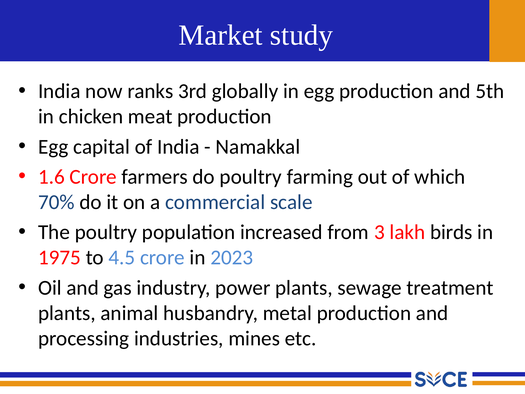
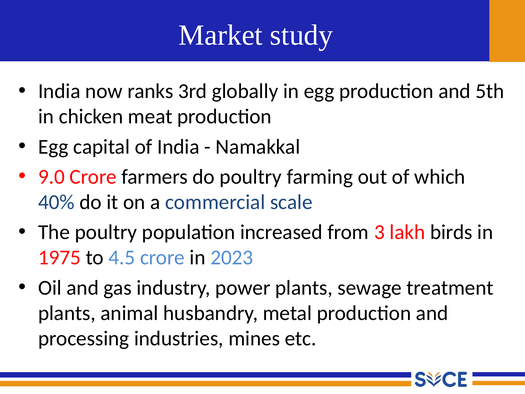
1.6: 1.6 -> 9.0 (51, 177)
70%: 70% -> 40% (56, 202)
